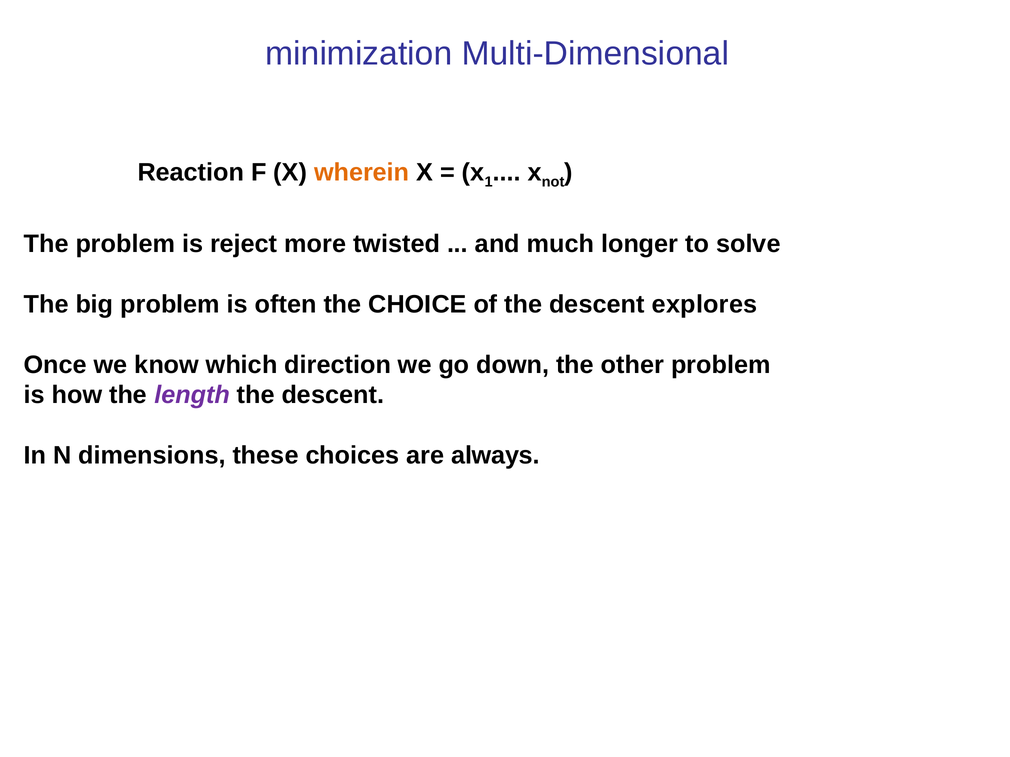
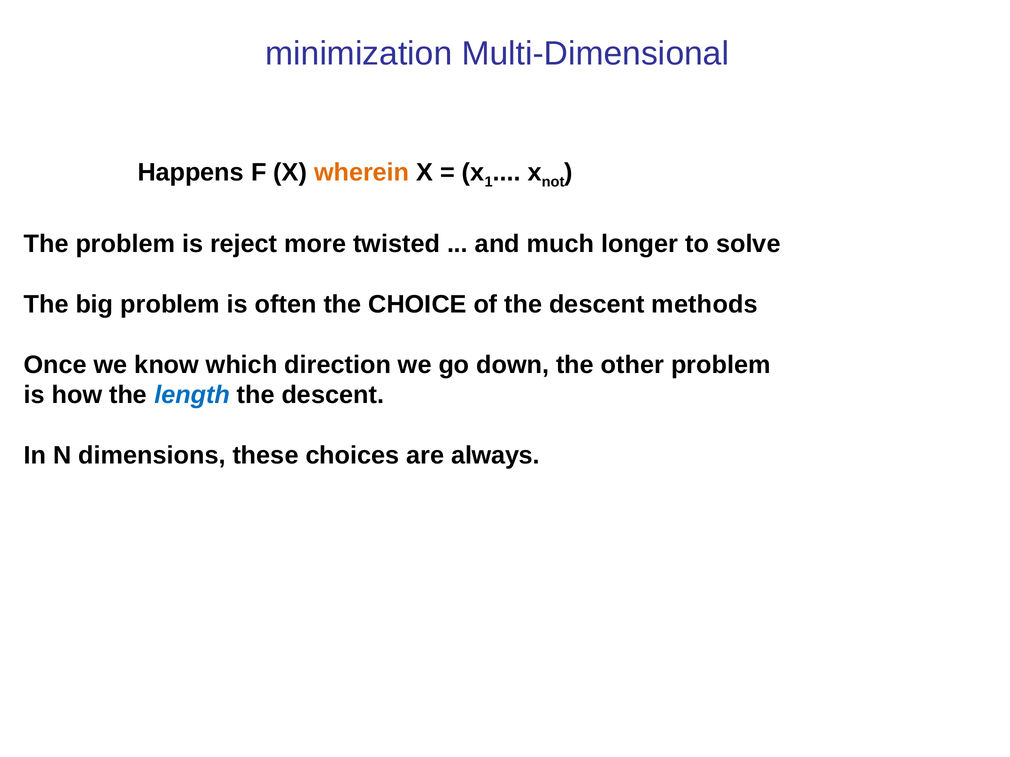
Reaction: Reaction -> Happens (191, 172)
explores: explores -> methods (705, 304)
length colour: purple -> blue (192, 395)
